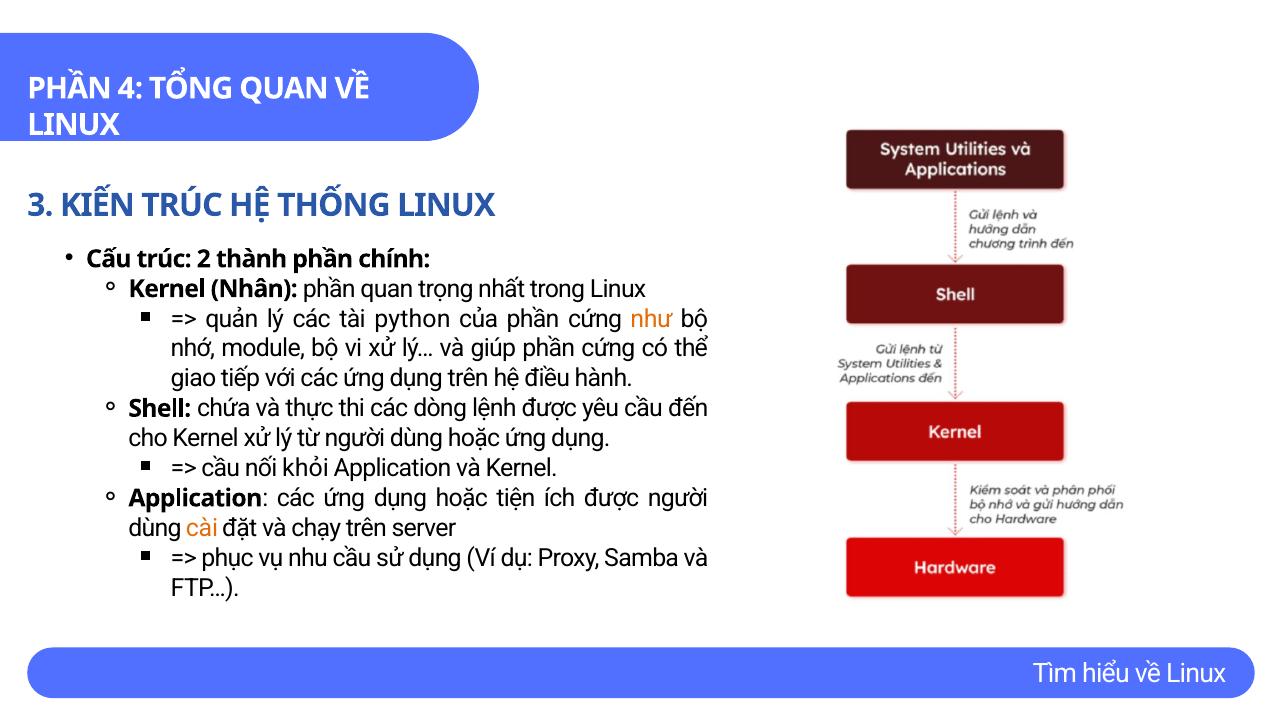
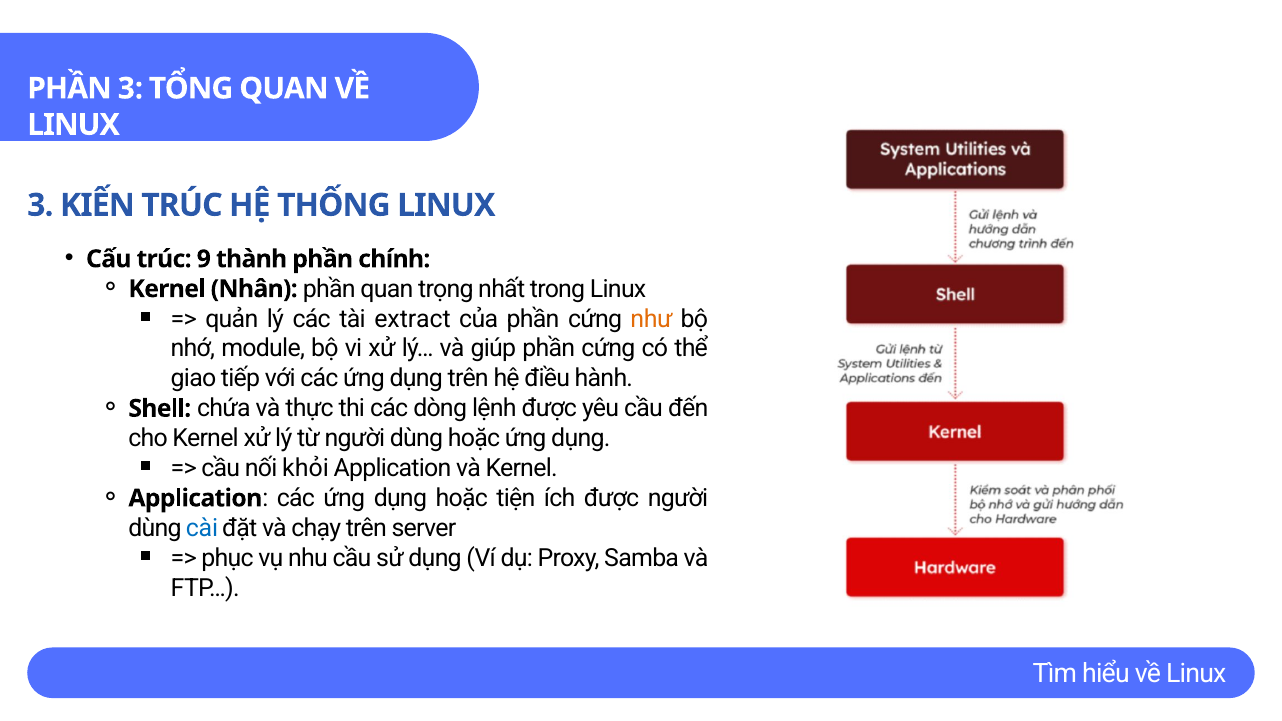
PHẦN 4: 4 -> 3 (130, 89)
2: 2 -> 9 (204, 259)
python: python -> extract (413, 319)
cài colour: orange -> blue (202, 528)
